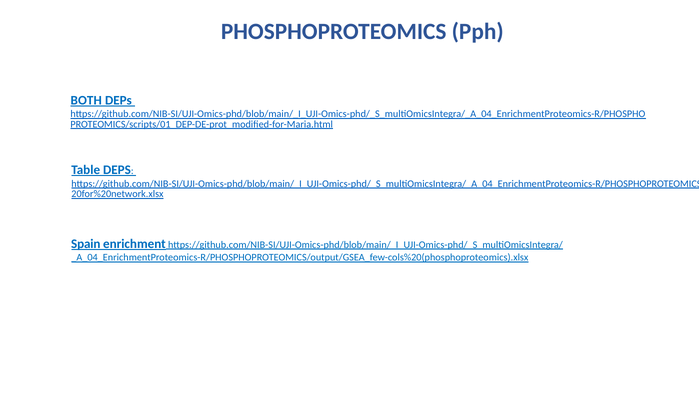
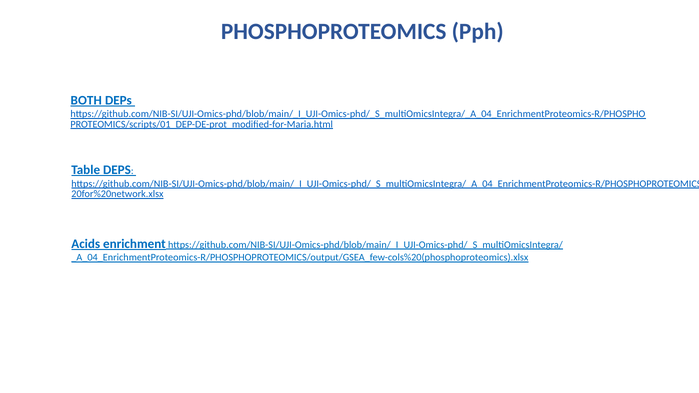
Spain: Spain -> Acids (86, 244)
